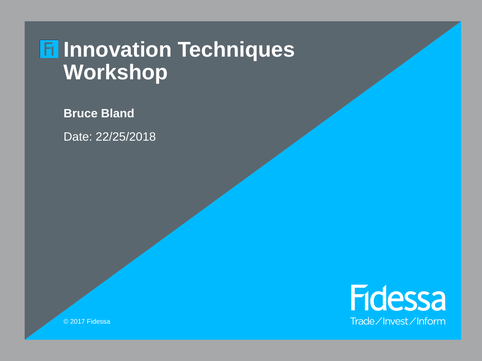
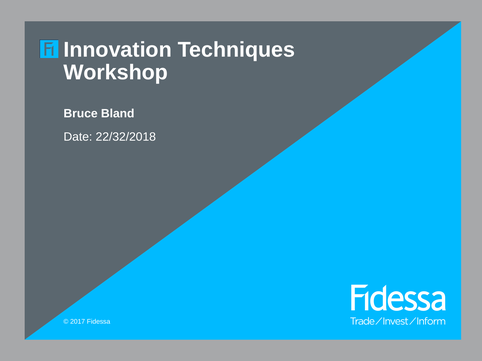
22/25/2018: 22/25/2018 -> 22/32/2018 (126, 137)
